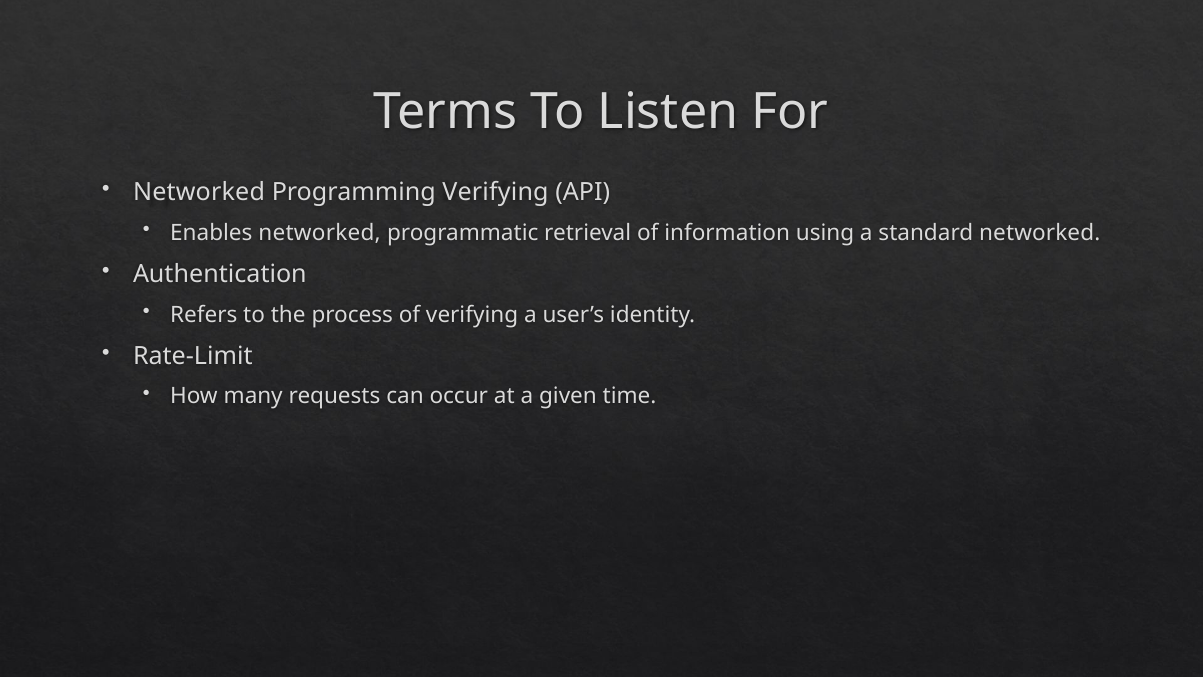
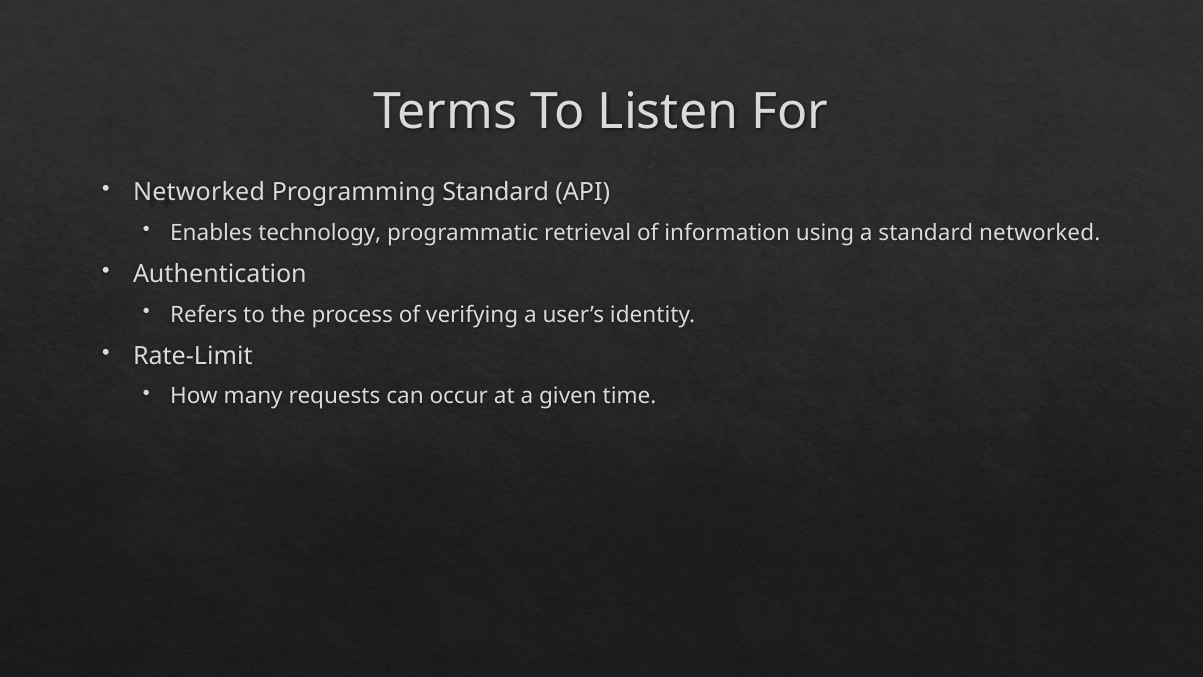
Programming Verifying: Verifying -> Standard (496, 192)
Enables networked: networked -> technology (320, 233)
